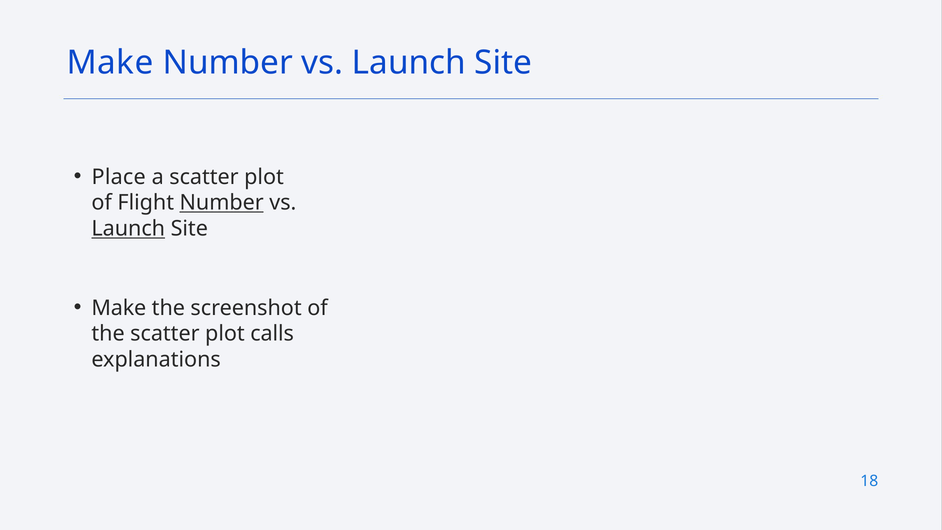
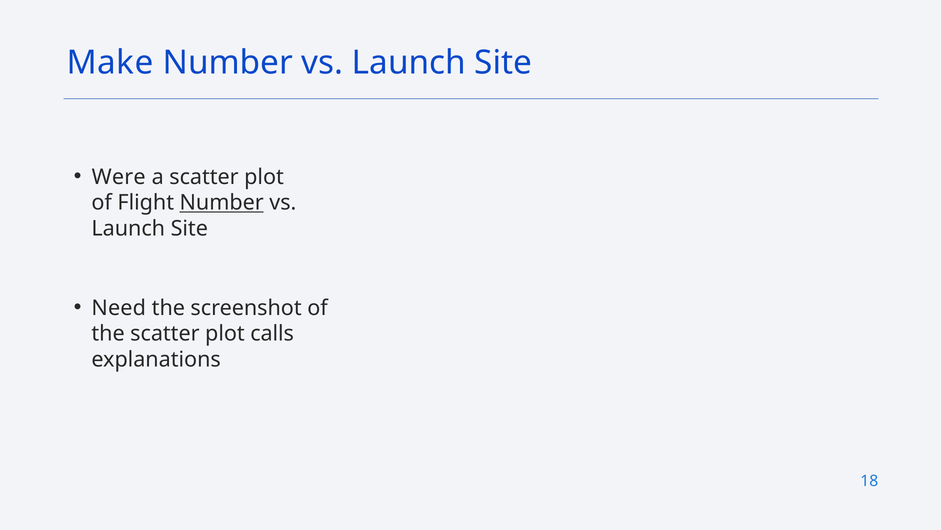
Place: Place -> Were (119, 177)
Launch underline: present -> none (128, 229)
Make: Make -> Need (119, 308)
